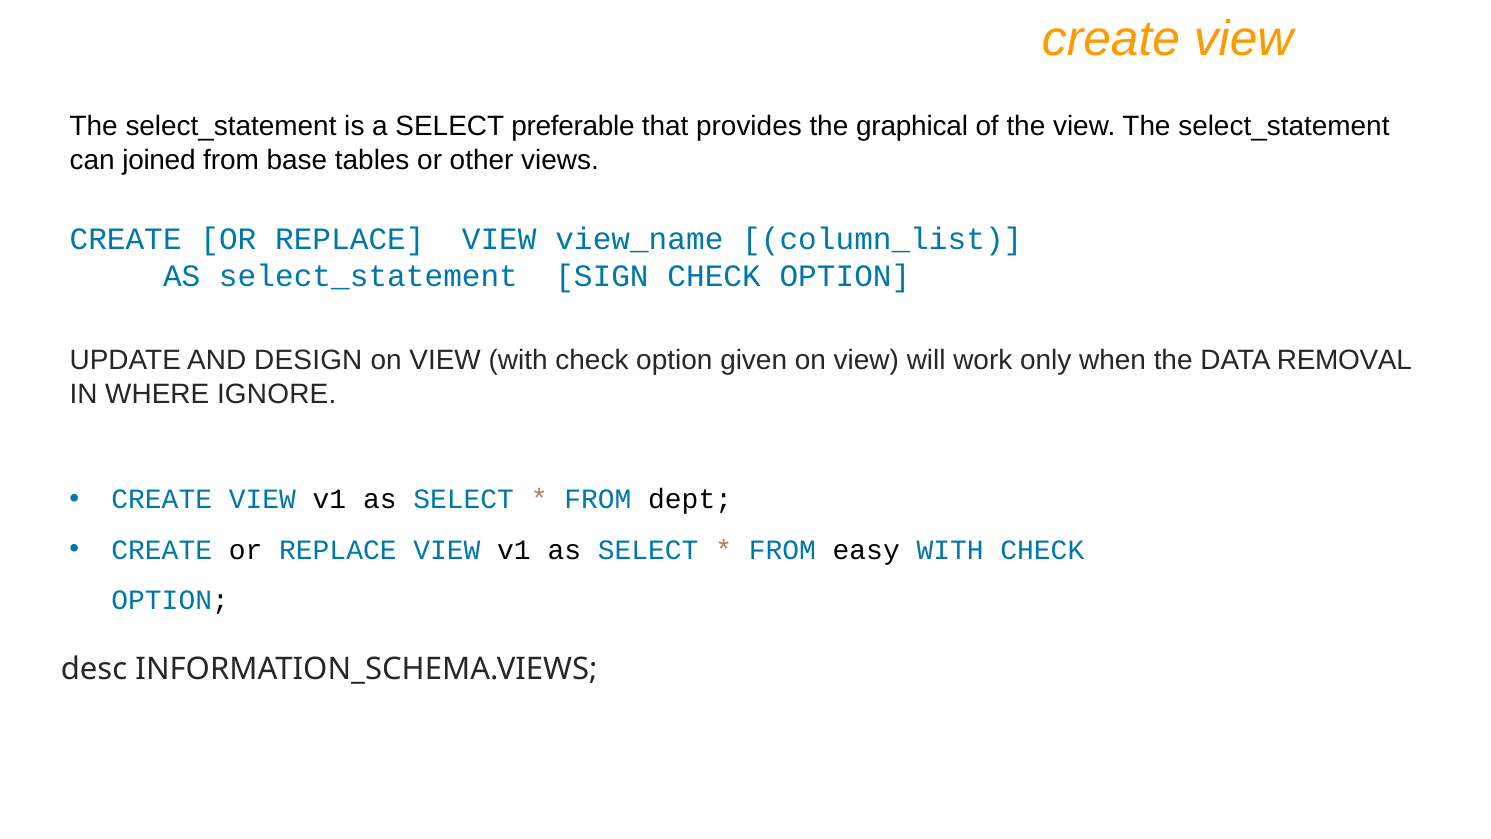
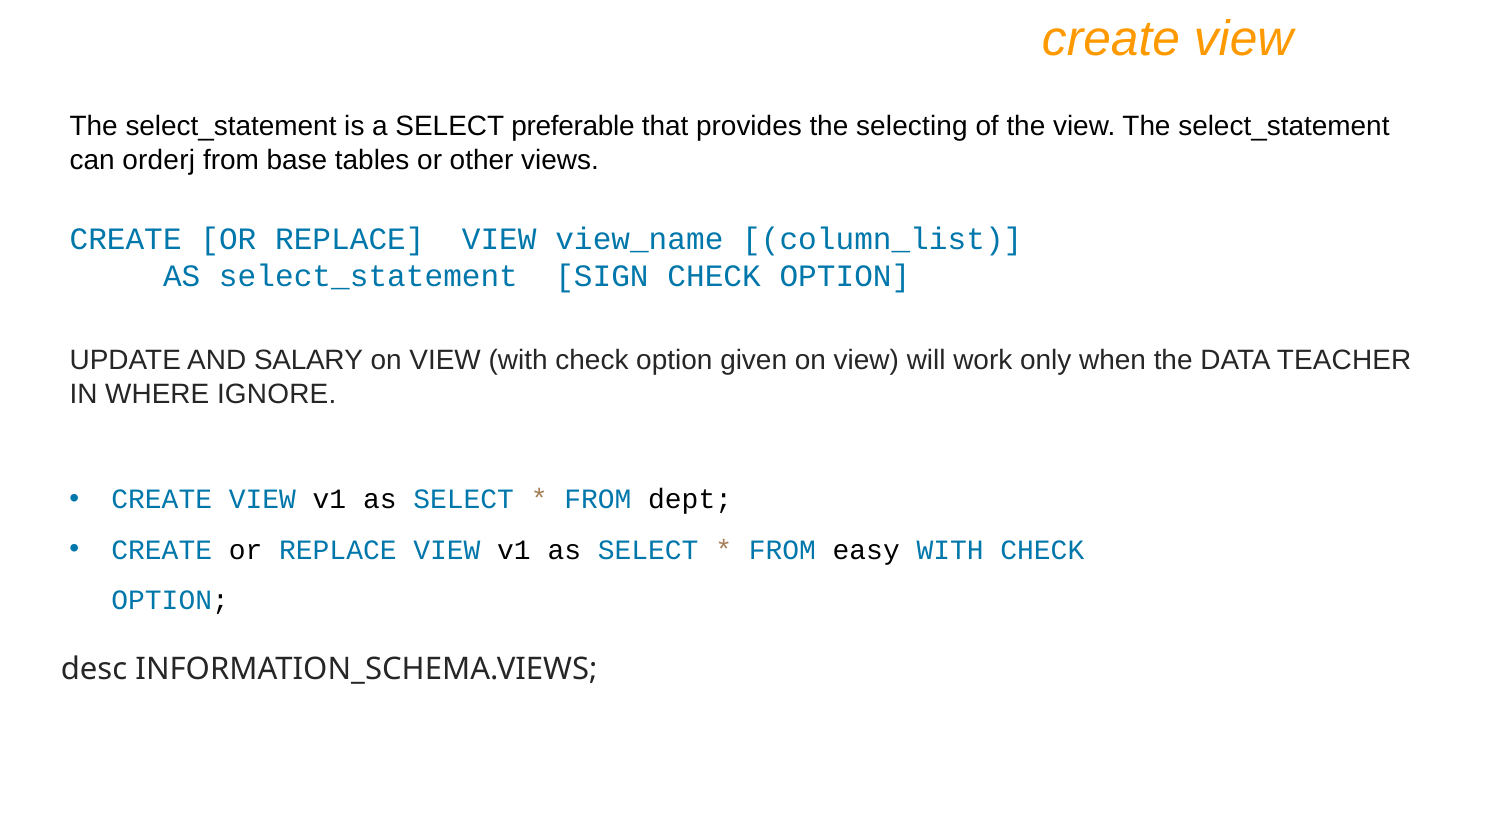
graphical: graphical -> selecting (912, 127)
joined: joined -> orderj (159, 160)
DESIGN: DESIGN -> SALARY (309, 360)
REMOVAL: REMOVAL -> TEACHER (1344, 360)
